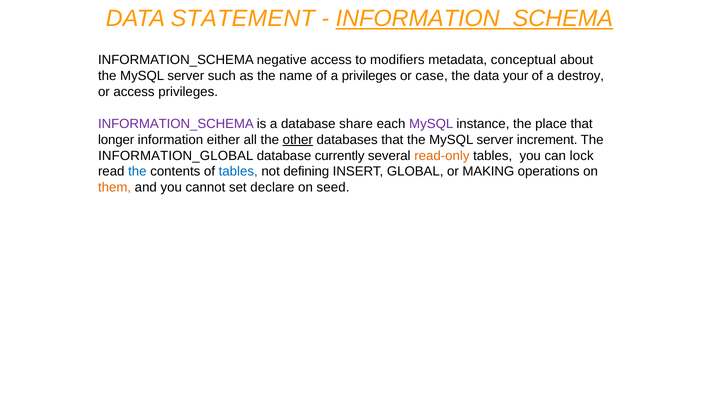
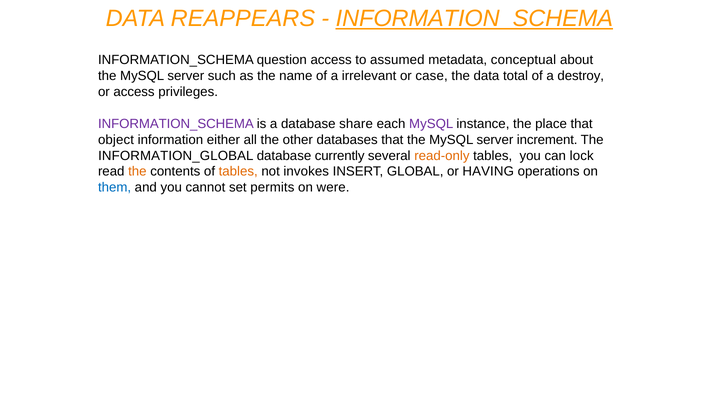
STATEMENT: STATEMENT -> REAPPEARS (243, 18)
negative: negative -> question (282, 60)
modifiers: modifiers -> assumed (397, 60)
a privileges: privileges -> irrelevant (369, 76)
your: your -> total (516, 76)
longer: longer -> object (116, 140)
other underline: present -> none (298, 140)
the colour: blue -> orange (137, 171)
tables colour: blue -> orange (238, 171)
defining: defining -> invokes (306, 171)
MAKING: MAKING -> HAVING (488, 171)
them colour: orange -> blue (115, 187)
declare: declare -> permits (272, 187)
seed: seed -> were (333, 187)
